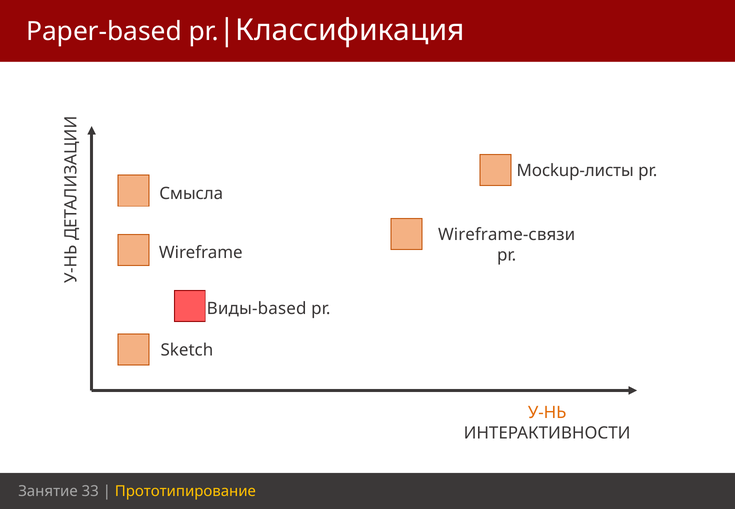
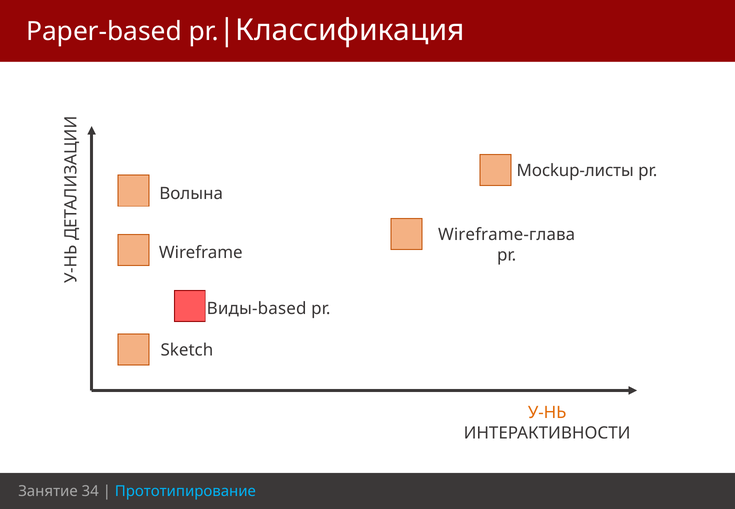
Смысла: Смысла -> Волына (191, 193)
Wireframe-связи: Wireframe-связи -> Wireframe-глава (507, 235)
33: 33 -> 34 (90, 491)
Прототипирование colour: yellow -> light blue (185, 491)
